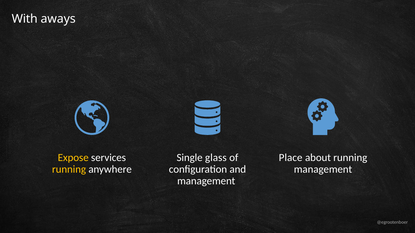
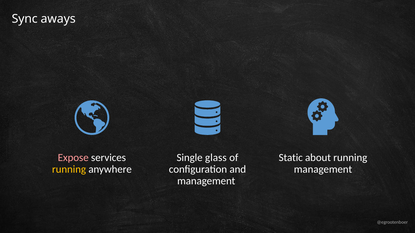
With: With -> Sync (25, 19)
Expose colour: yellow -> pink (73, 158)
Place: Place -> Static (291, 158)
